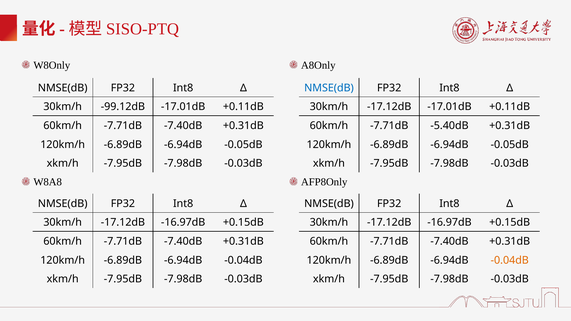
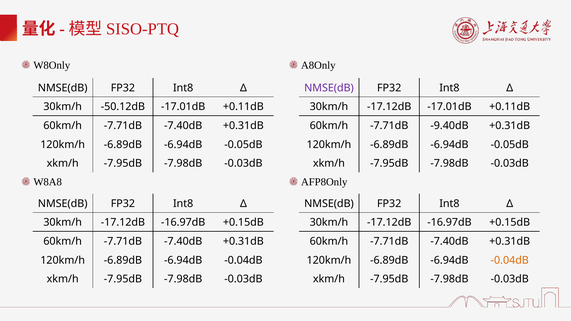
NMSE(dB colour: blue -> purple (329, 88)
-99.12dB: -99.12dB -> -50.12dB (123, 107)
-5.40dB: -5.40dB -> -9.40dB (449, 126)
